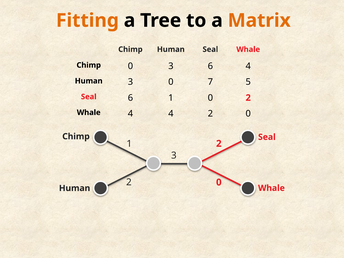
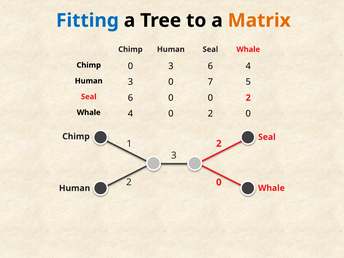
Fitting colour: orange -> blue (87, 20)
6 1: 1 -> 0 (171, 98)
4 4: 4 -> 0 (171, 114)
